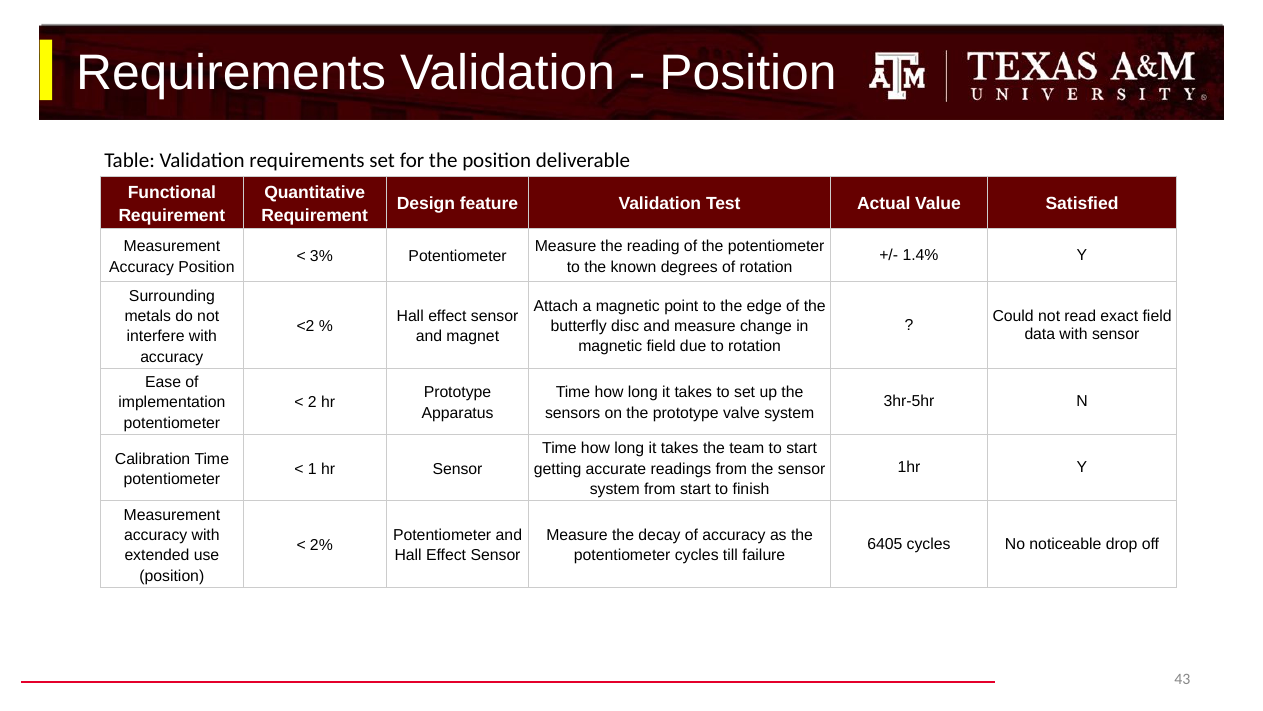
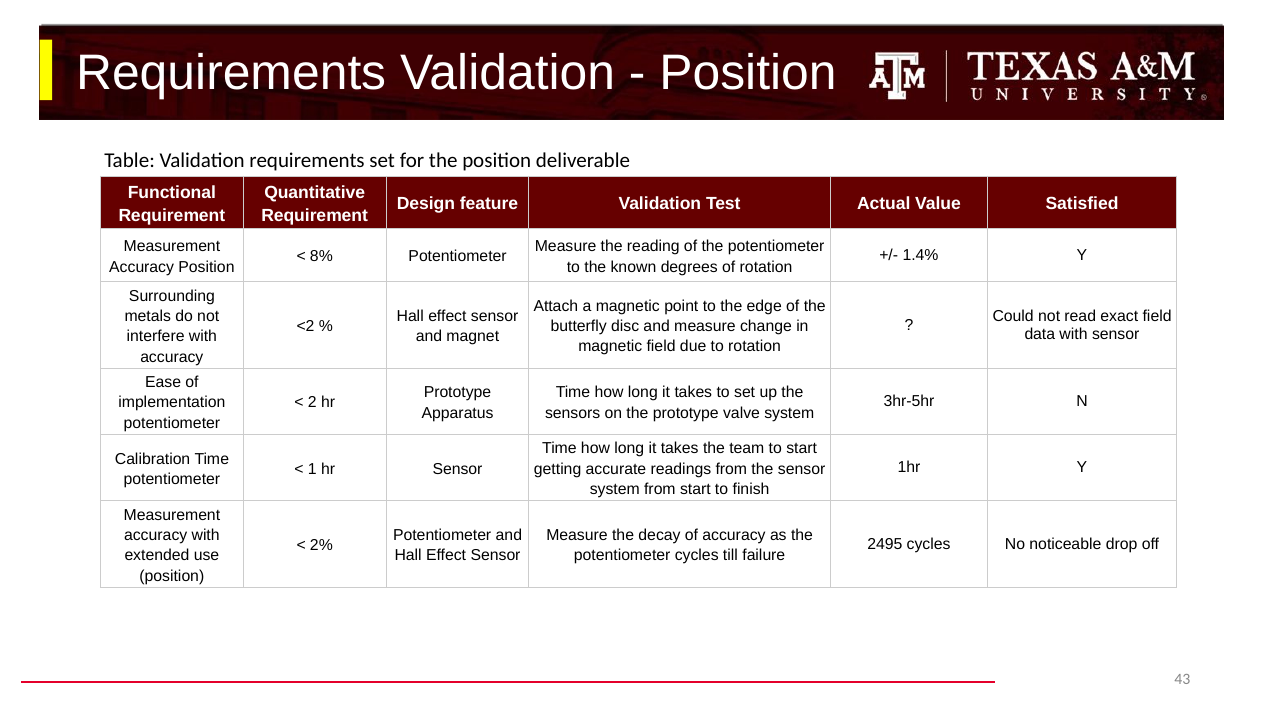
3%: 3% -> 8% (321, 256)
6405: 6405 -> 2495 (885, 544)
